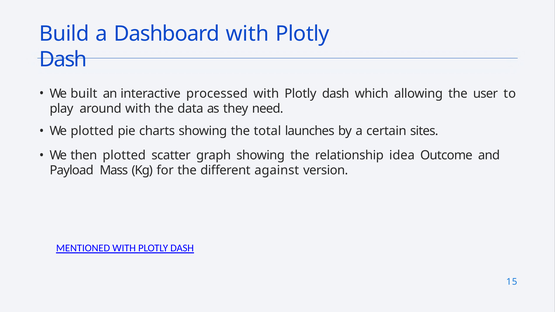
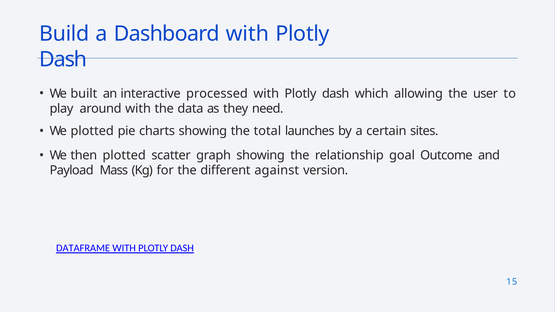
idea: idea -> goal (402, 155)
MENTIONED: MENTIONED -> DATAFRAME (83, 248)
